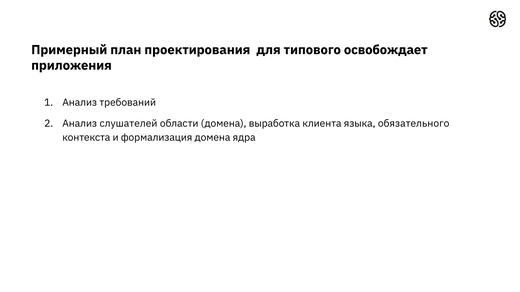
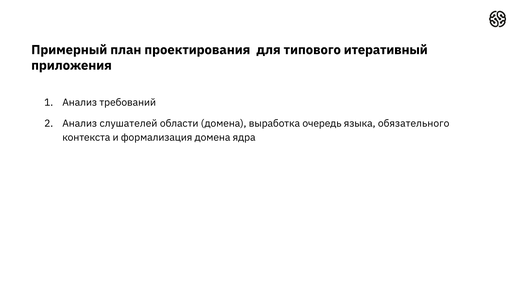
освобождает: освобождает -> итеративный (386, 50)
клиента: клиента -> очередь (322, 124)
